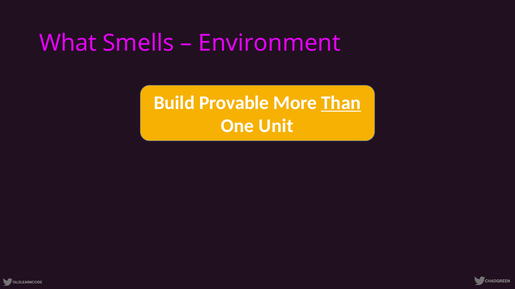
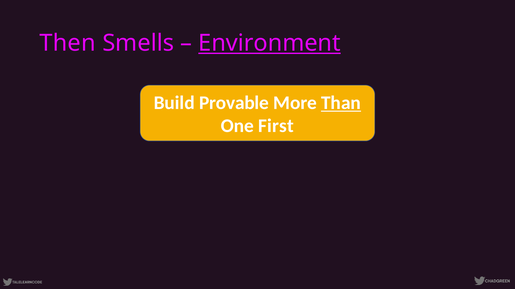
What: What -> Then (68, 43)
Environment underline: none -> present (269, 43)
Unit: Unit -> First (276, 126)
